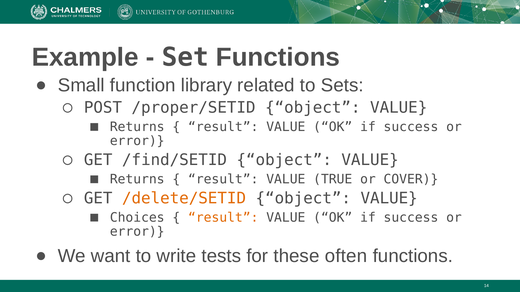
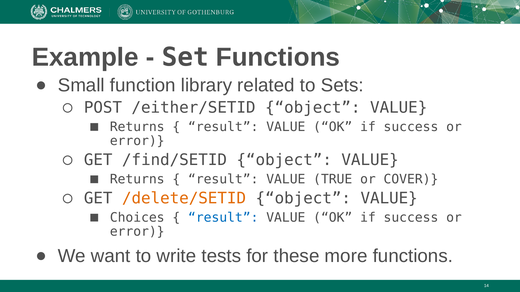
/proper/SETID: /proper/SETID -> /either/SETID (194, 108)
result colour: orange -> blue (223, 218)
often: often -> more (346, 256)
